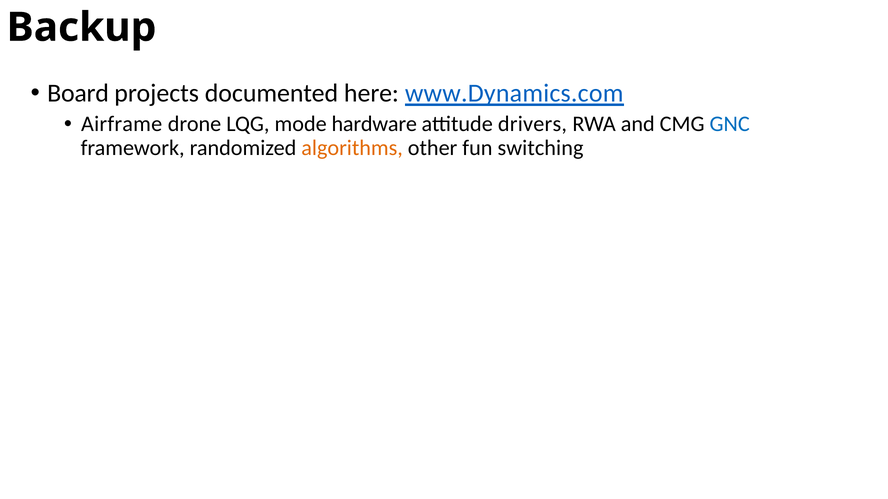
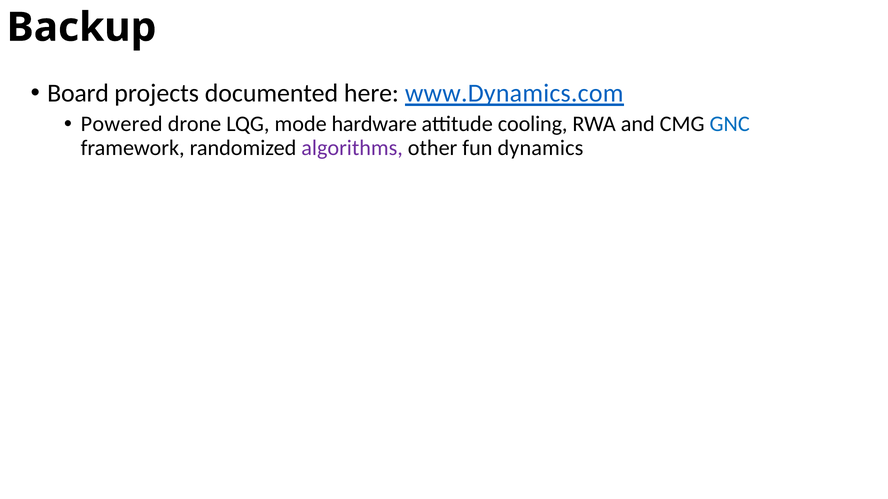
Airframe: Airframe -> Powered (122, 124)
drivers: drivers -> cooling (533, 124)
algorithms colour: orange -> purple (352, 148)
switching: switching -> dynamics (540, 148)
